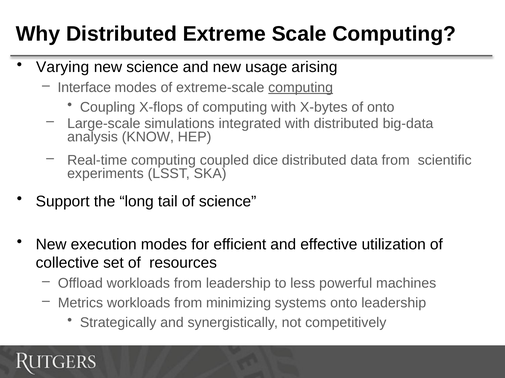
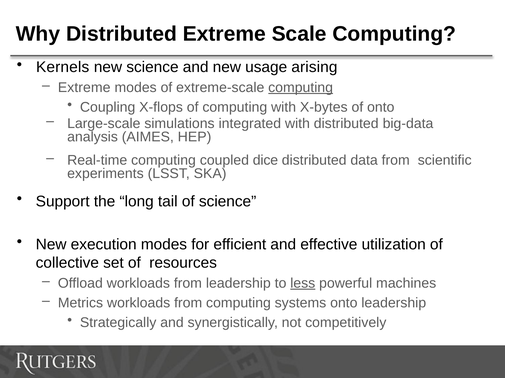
Varying: Varying -> Kernels (63, 67)
Interface: Interface -> Extreme (84, 88)
KNOW: KNOW -> AIMES (148, 137)
less underline: none -> present (303, 284)
from minimizing: minimizing -> computing (238, 303)
